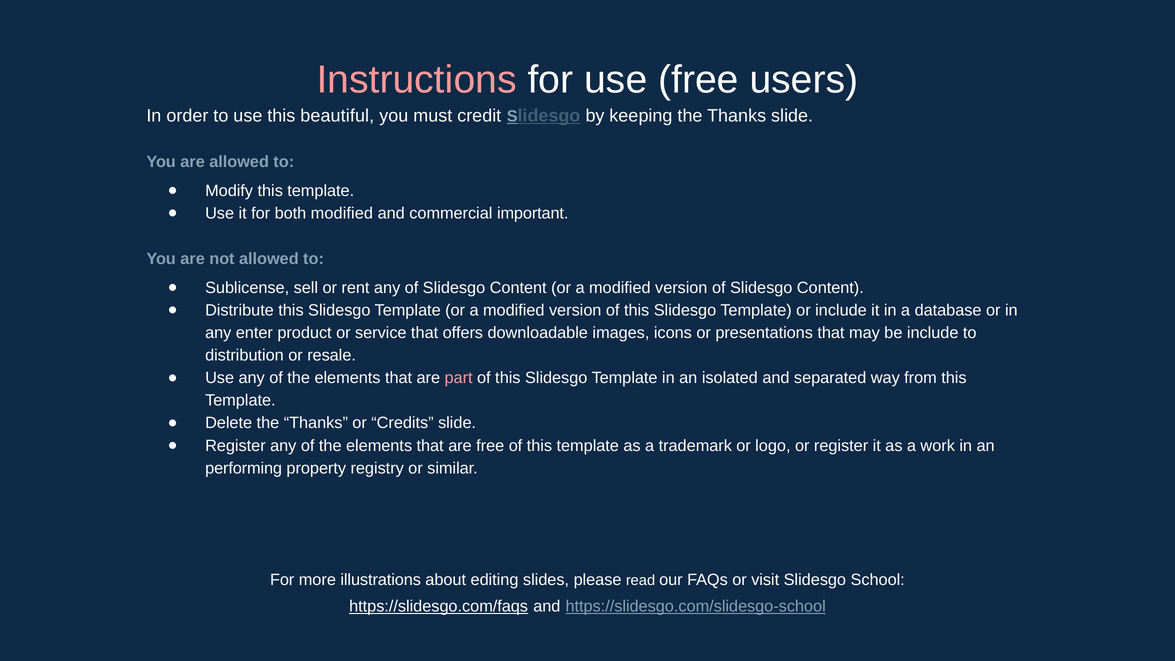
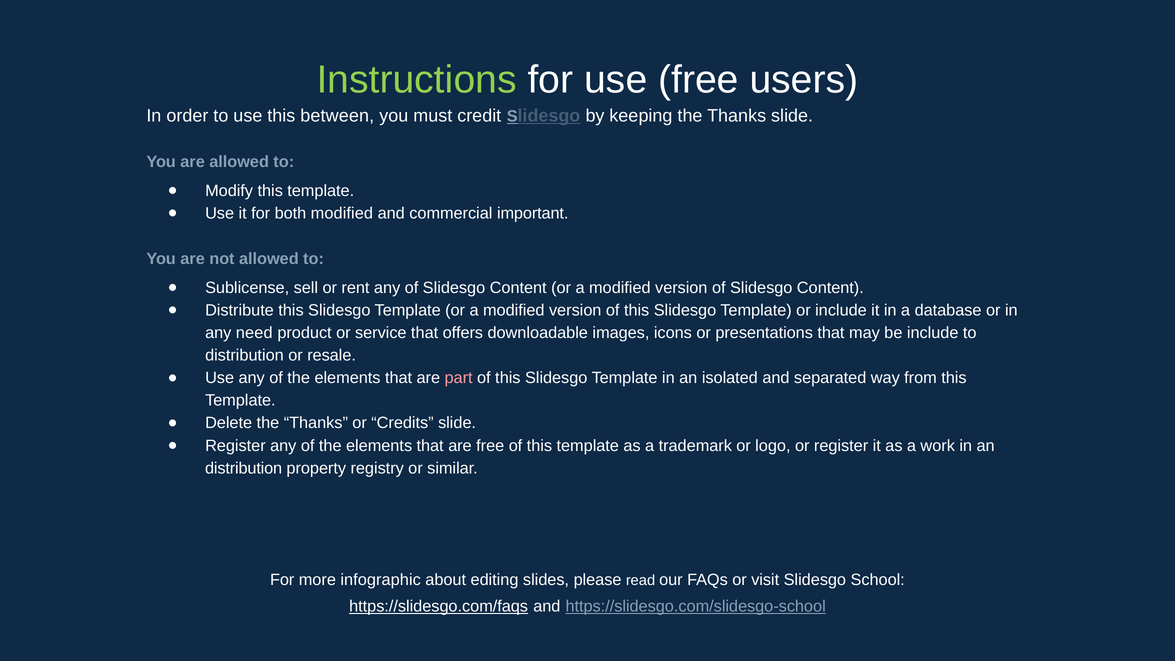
Instructions colour: pink -> light green (417, 80)
beautiful: beautiful -> between (337, 116)
enter: enter -> need (254, 333)
performing: performing -> distribution (244, 468)
illustrations: illustrations -> infographic (381, 580)
